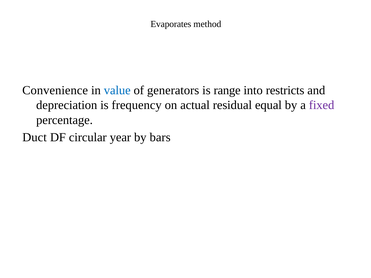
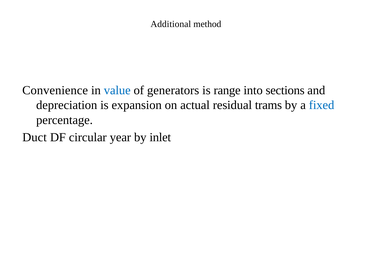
Evaporates: Evaporates -> Additional (171, 24)
restricts: restricts -> sections (285, 90)
frequency: frequency -> expansion (137, 105)
equal: equal -> trams (268, 105)
fixed colour: purple -> blue (322, 105)
bars: bars -> inlet (160, 137)
